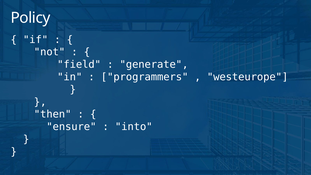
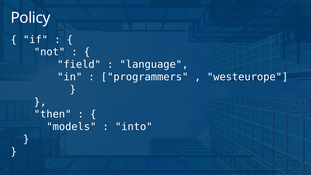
generate: generate -> language (154, 64)
ensure: ensure -> models (71, 127)
